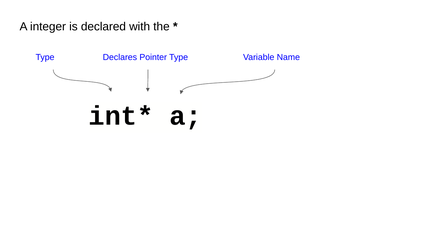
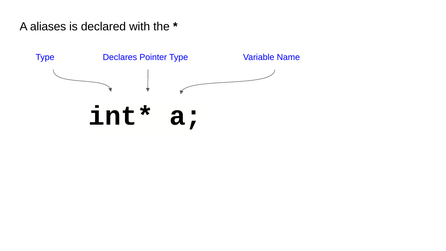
integer: integer -> aliases (48, 27)
